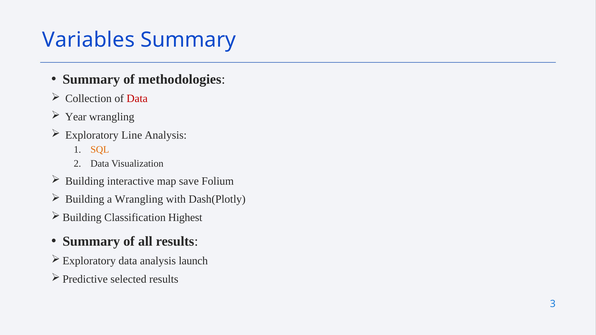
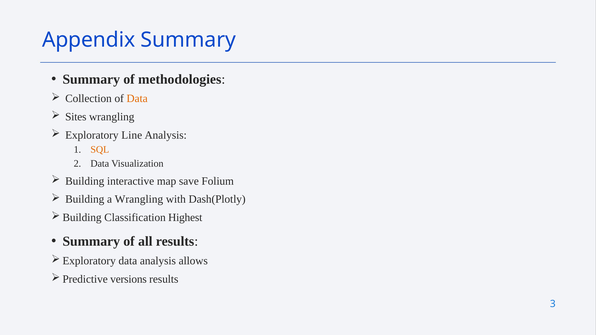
Variables: Variables -> Appendix (89, 40)
Data colour: red -> orange (137, 99)
Year: Year -> Sites (76, 117)
launch: launch -> allows (193, 261)
selected: selected -> versions (129, 279)
